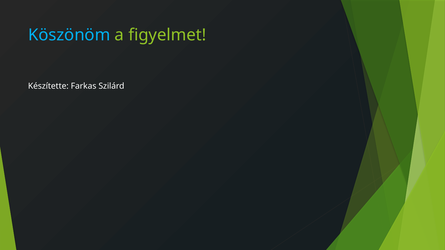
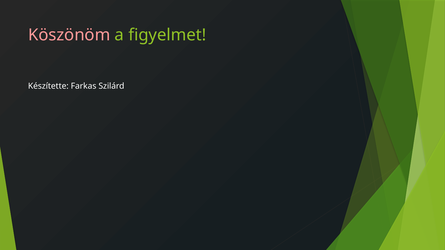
Köszönöm colour: light blue -> pink (69, 35)
